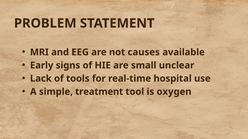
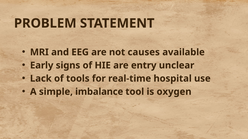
small: small -> entry (144, 66)
treatment: treatment -> imbalance (99, 92)
